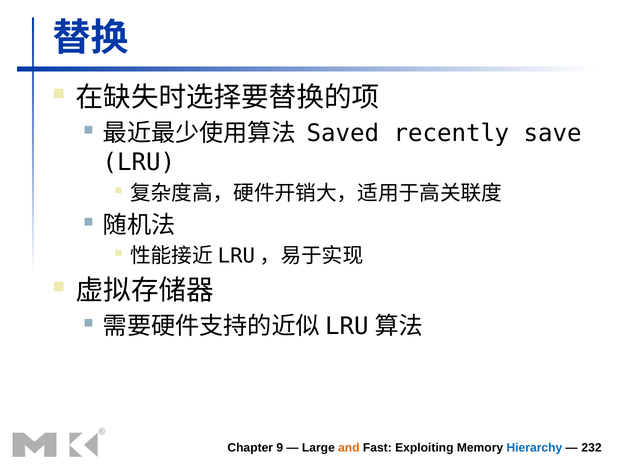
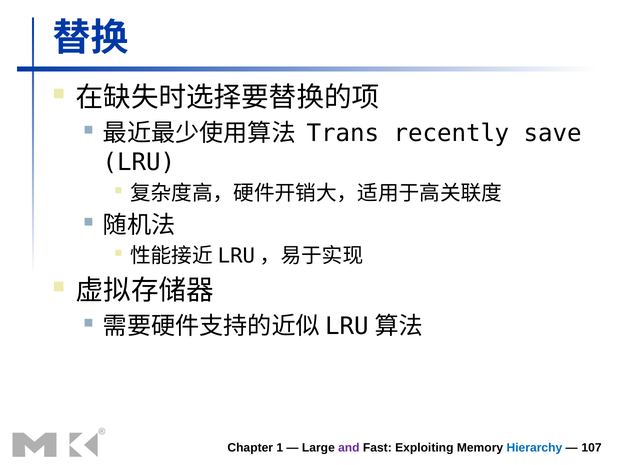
Saved: Saved -> Trans (343, 133)
9: 9 -> 1 (280, 448)
and colour: orange -> purple (349, 448)
232: 232 -> 107 (592, 448)
